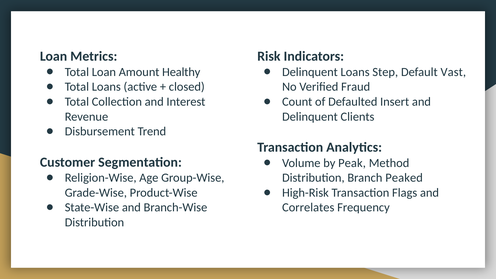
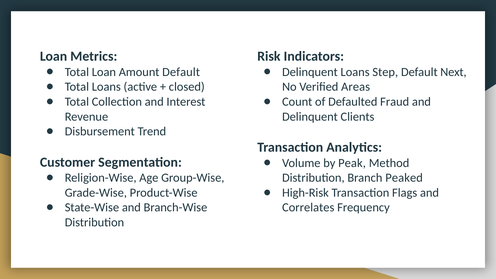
Amount Healthy: Healthy -> Default (181, 72)
Vast: Vast -> Next (453, 72)
Fraud: Fraud -> Areas (356, 87)
Insert: Insert -> Fraud (395, 102)
